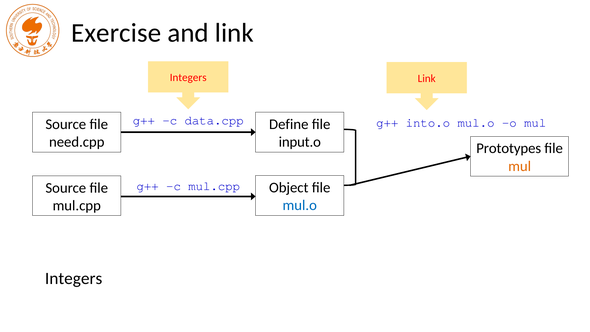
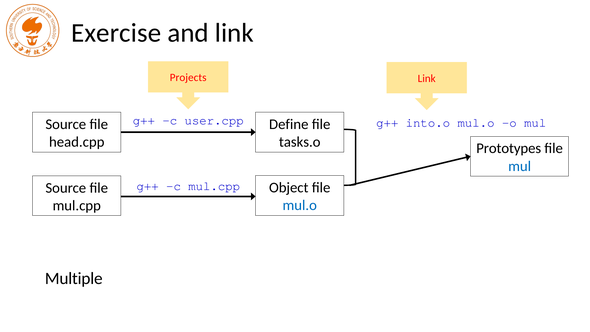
Integers: Integers -> Projects (188, 78)
data.cpp: data.cpp -> user.cpp (214, 120)
need.cpp: need.cpp -> head.cpp (77, 142)
input.o: input.o -> tasks.o (300, 142)
mul colour: orange -> blue (520, 166)
Integers: Integers -> Multiple (74, 279)
